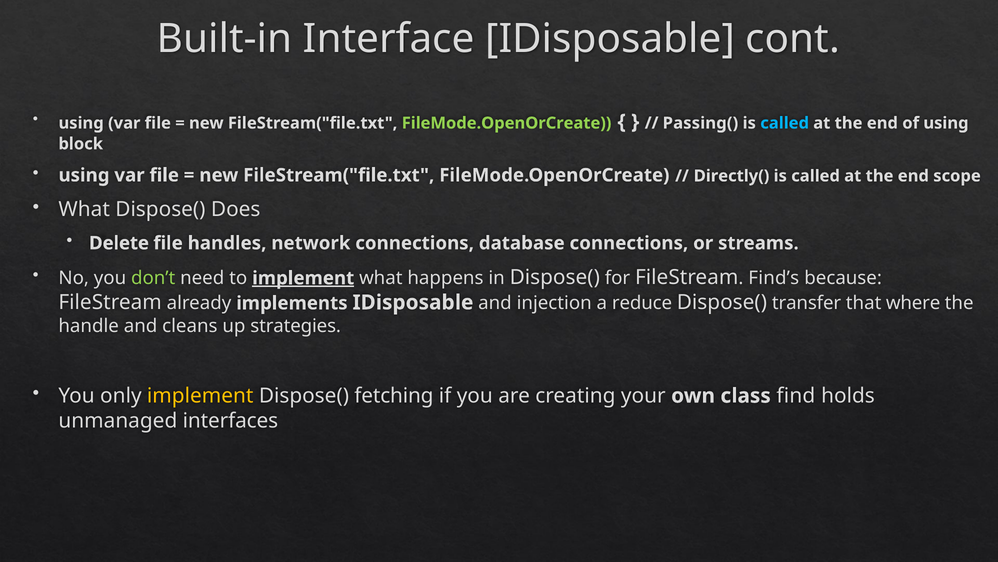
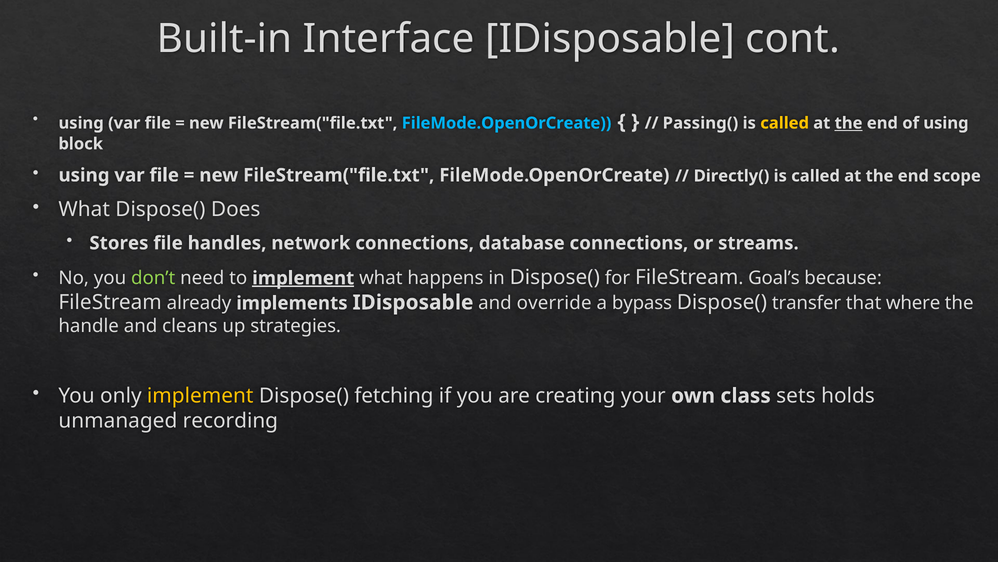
FileMode.OpenOrCreate colour: light green -> light blue (507, 123)
called colour: light blue -> yellow (785, 123)
the underline: none -> present (849, 123)
Delete: Delete -> Stores (119, 243)
Find’s: Find’s -> Goal’s (774, 278)
injection: injection -> override (554, 303)
reduce: reduce -> bypass (642, 303)
find: find -> sets (796, 395)
interfaces: interfaces -> recording (230, 420)
